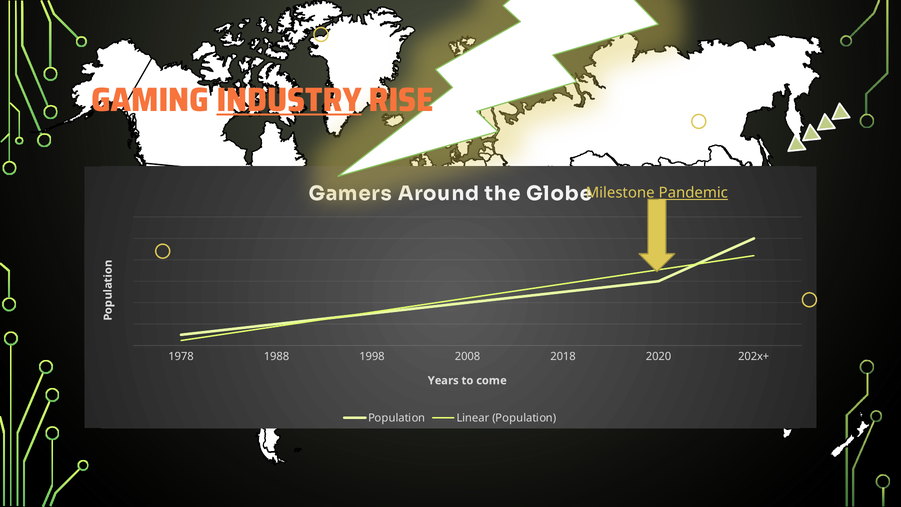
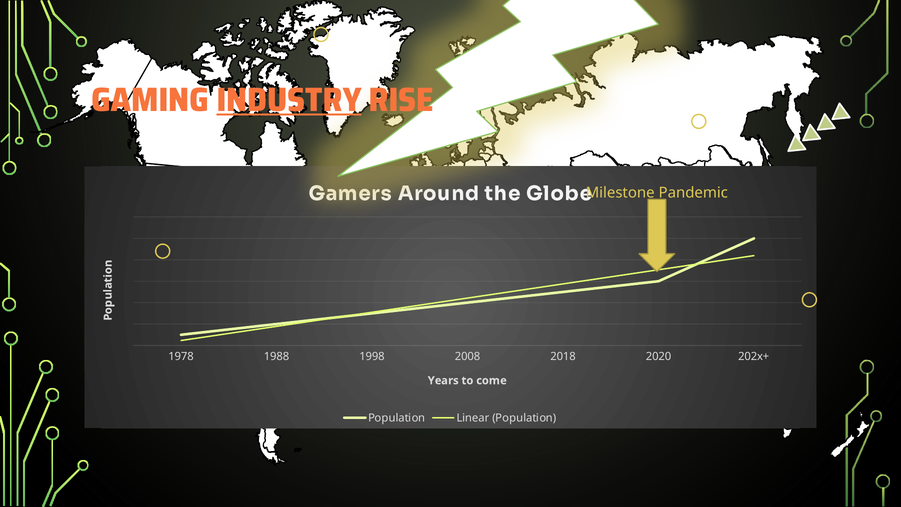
Pandemic underline: present -> none (693, 193)
